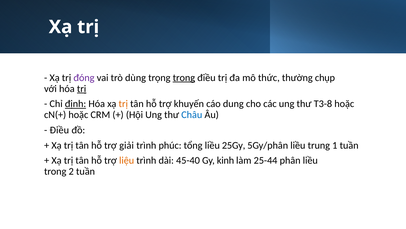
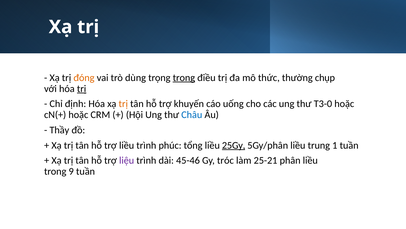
đóng colour: purple -> orange (84, 77)
định underline: present -> none (76, 104)
dung: dung -> uống (233, 104)
T3-8: T3-8 -> T3-0 (323, 104)
Điều: Điều -> Thầy (59, 130)
trợ giải: giải -> liều (127, 145)
25Gy underline: none -> present (234, 145)
liệu colour: orange -> purple (127, 160)
45-40: 45-40 -> 45-46 (188, 160)
kinh: kinh -> tróc (225, 160)
25-44: 25-44 -> 25-21 (266, 160)
2: 2 -> 9 (71, 171)
